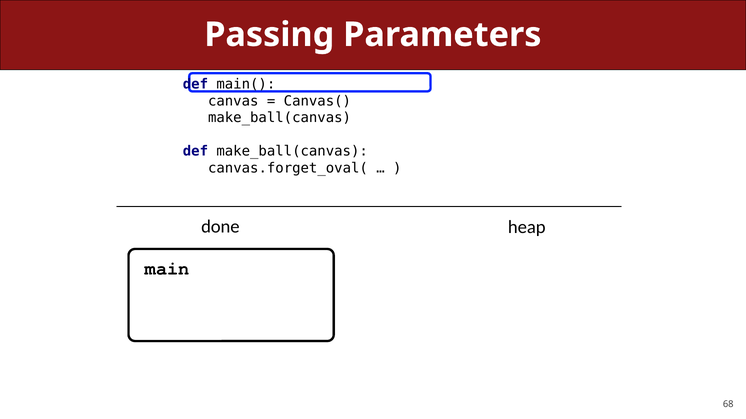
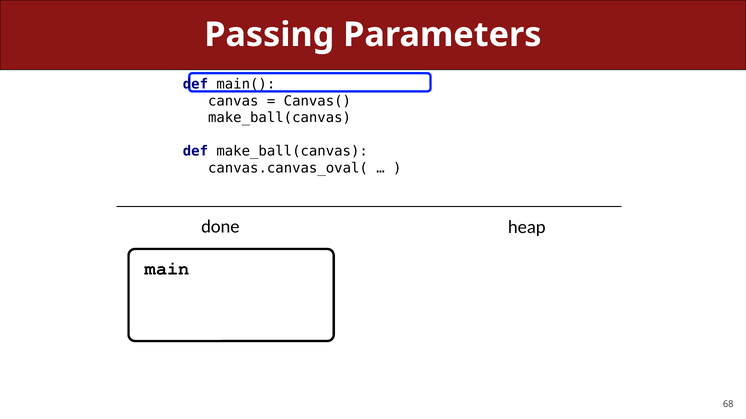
canvas.forget_oval(: canvas.forget_oval( -> canvas.canvas_oval( (288, 168)
